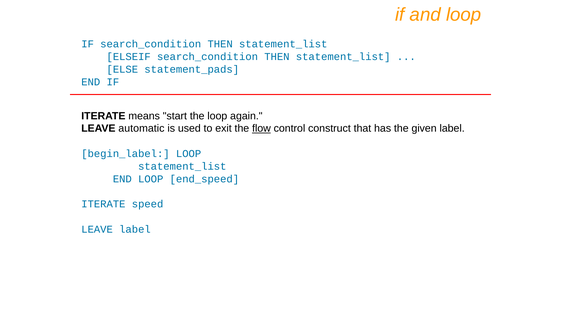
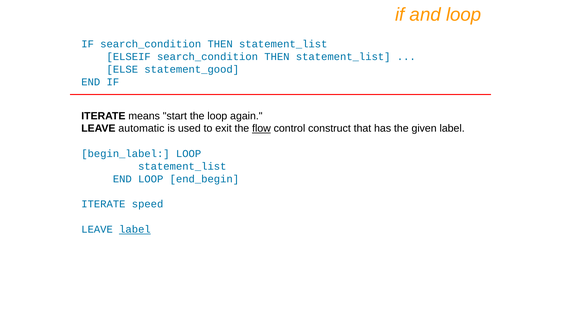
statement_pads: statement_pads -> statement_good (192, 69)
end_speed: end_speed -> end_begin (204, 179)
label underline: none -> present (135, 230)
